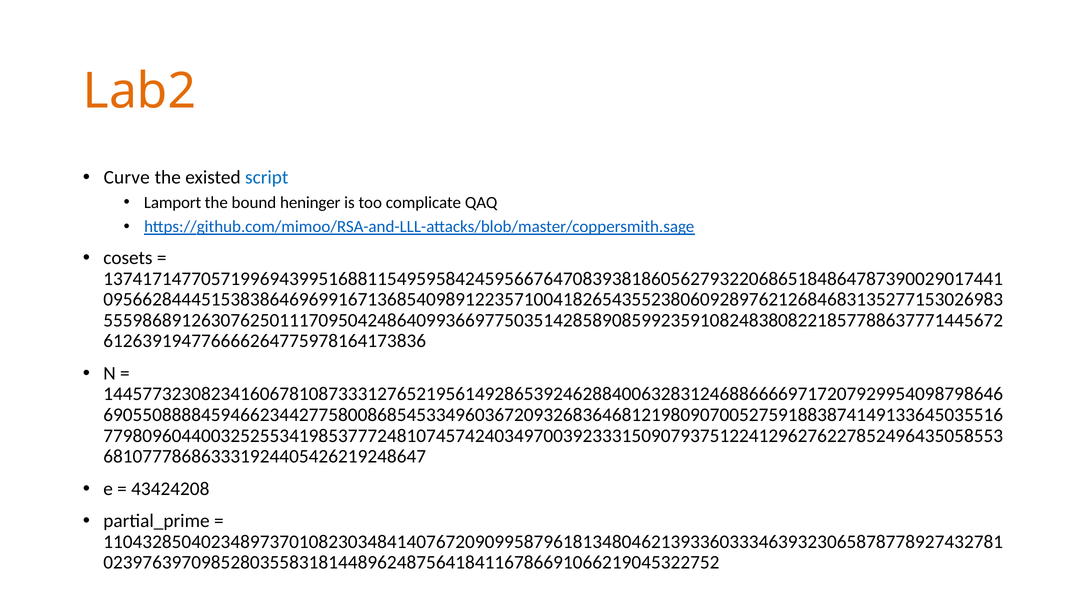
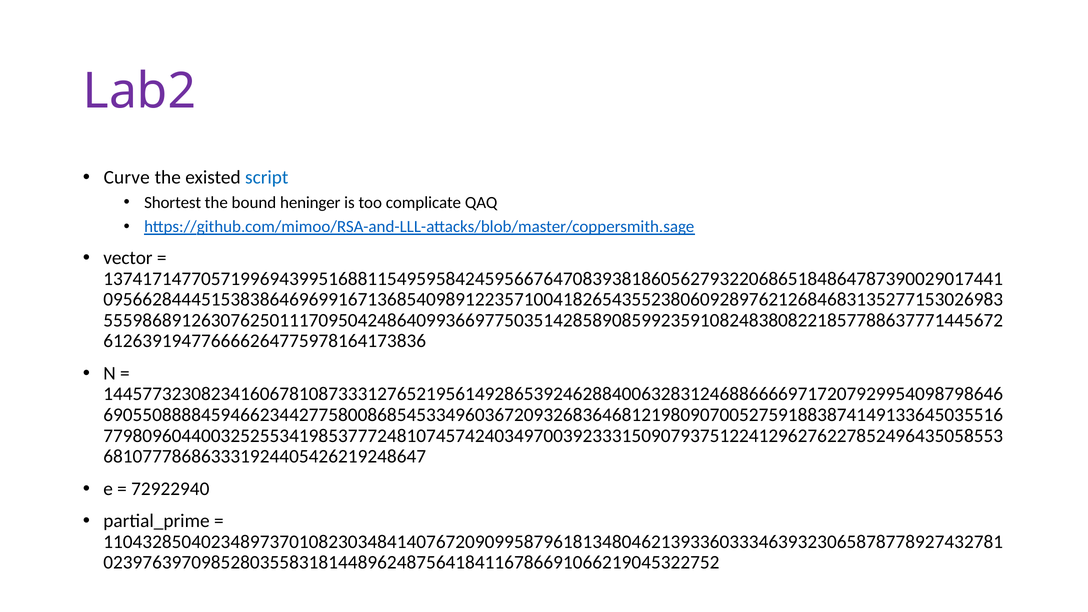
Lab2 colour: orange -> purple (140, 91)
Lamport: Lamport -> Shortest (173, 203)
cosets: cosets -> vector (128, 258)
43424208: 43424208 -> 72922940 (170, 489)
